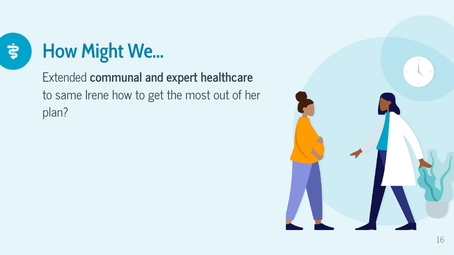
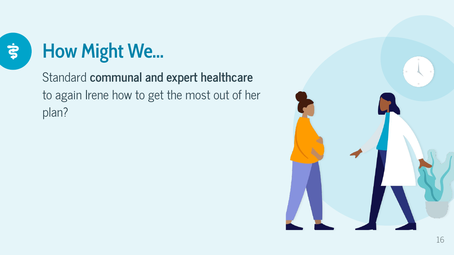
Extended: Extended -> Standard (65, 78)
same: same -> again (69, 95)
